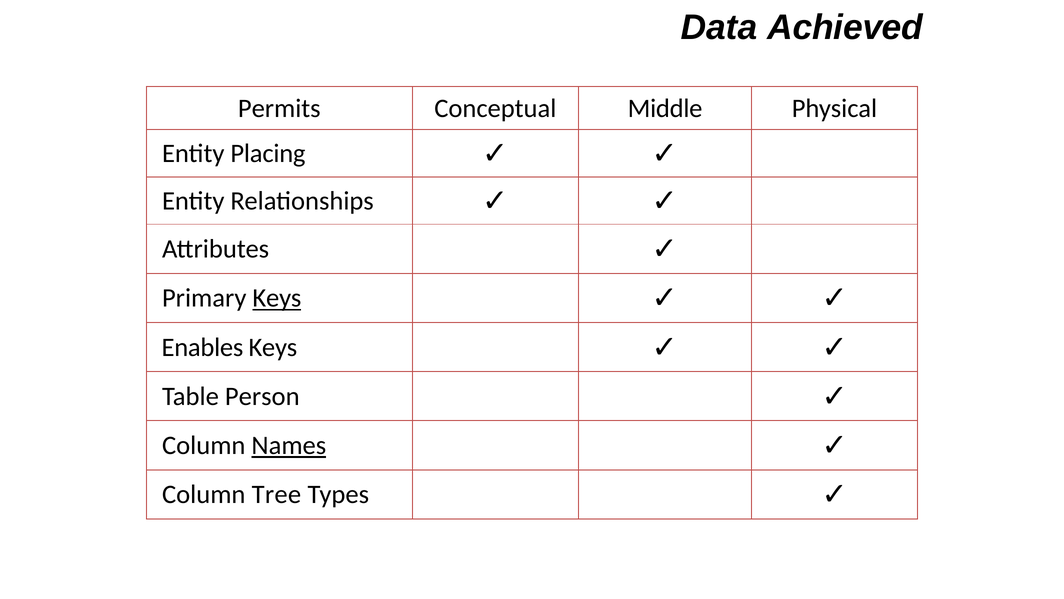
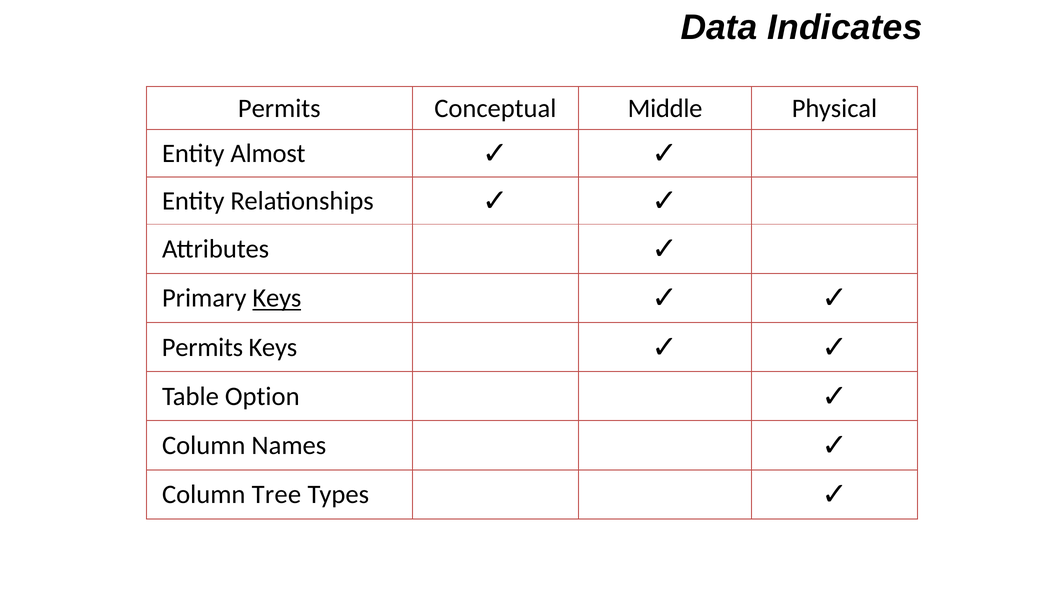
Achieved: Achieved -> Indicates (845, 28)
Placing: Placing -> Almost (268, 153)
Enables: Enables -> Permits (202, 347)
Person: Person -> Option (262, 396)
Names underline: present -> none (289, 445)
